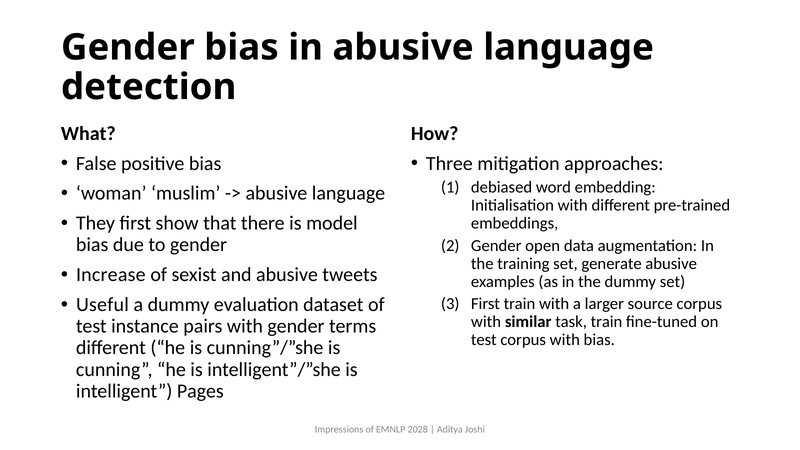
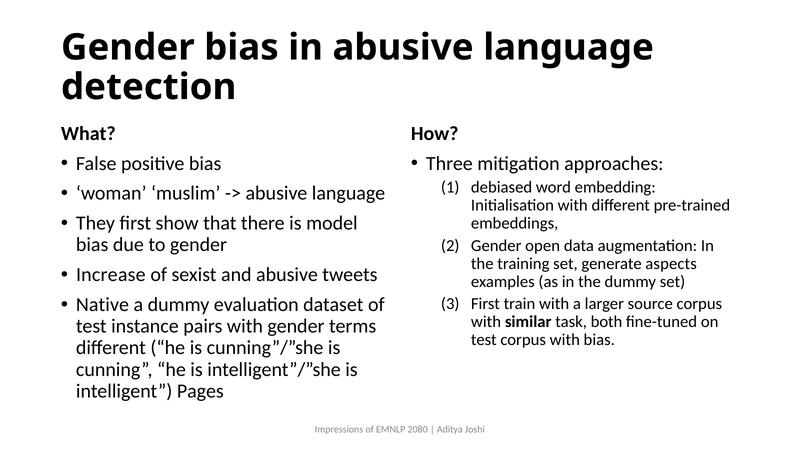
generate abusive: abusive -> aspects (671, 264)
Useful: Useful -> Native (103, 305)
task train: train -> both (607, 322)
2028: 2028 -> 2080 (418, 430)
